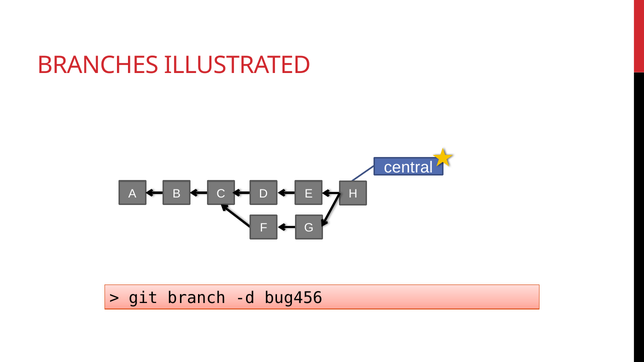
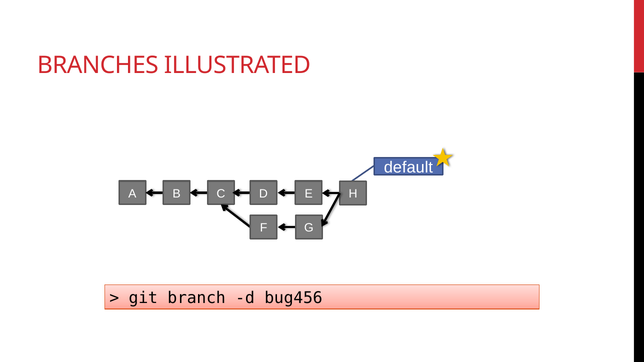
central: central -> default (408, 168)
